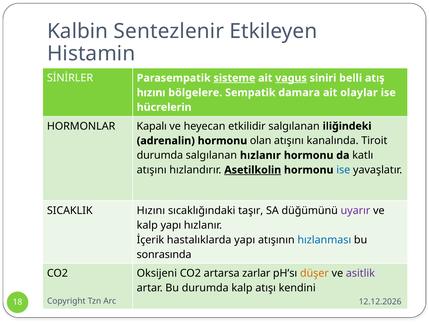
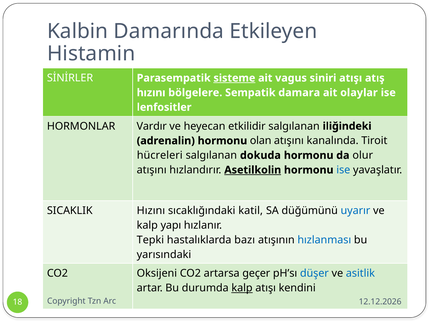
Sentezlenir: Sentezlenir -> Damarında (169, 31)
vagus underline: present -> none (291, 78)
siniri belli: belli -> atışı (351, 78)
hücrelerin: hücrelerin -> lenfositler (164, 107)
Kapalı: Kapalı -> Vardır (152, 126)
durumda: durumda -> hücreleri (160, 155)
salgılanan hızlanır: hızlanır -> dokuda (260, 155)
katlı: katlı -> olur (363, 155)
taşır: taşır -> katil (251, 211)
uyarır colour: purple -> blue (355, 211)
İçerik: İçerik -> Tepki (150, 240)
hastalıklarda yapı: yapı -> bazı (245, 240)
sonrasında: sonrasında -> yarısındaki (164, 254)
zarlar: zarlar -> geçer (256, 273)
düşer colour: orange -> blue (314, 273)
asitlik colour: purple -> blue (360, 273)
kalp underline: none -> present (242, 288)
